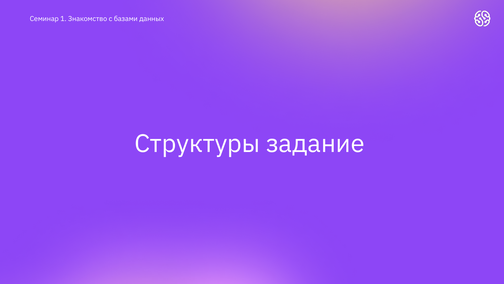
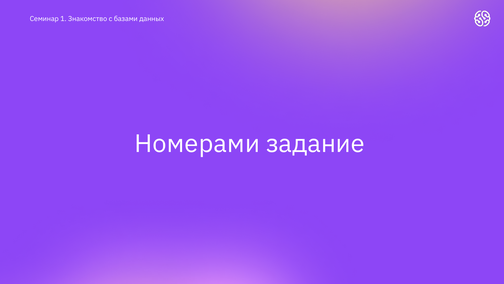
Структуры: Структуры -> Номерами (197, 143)
